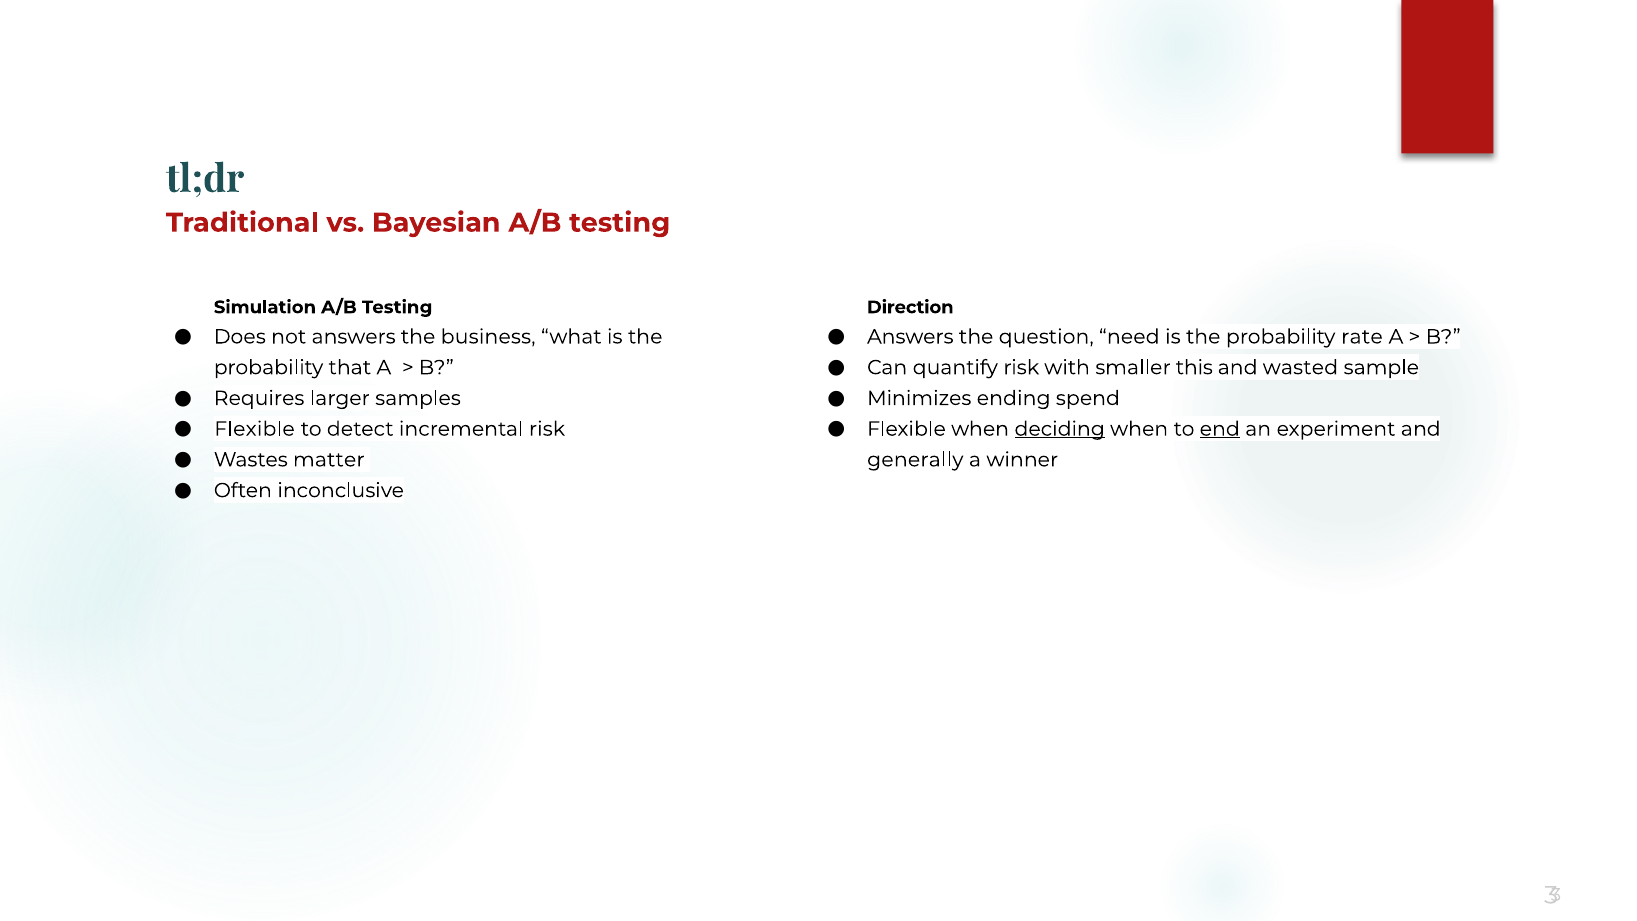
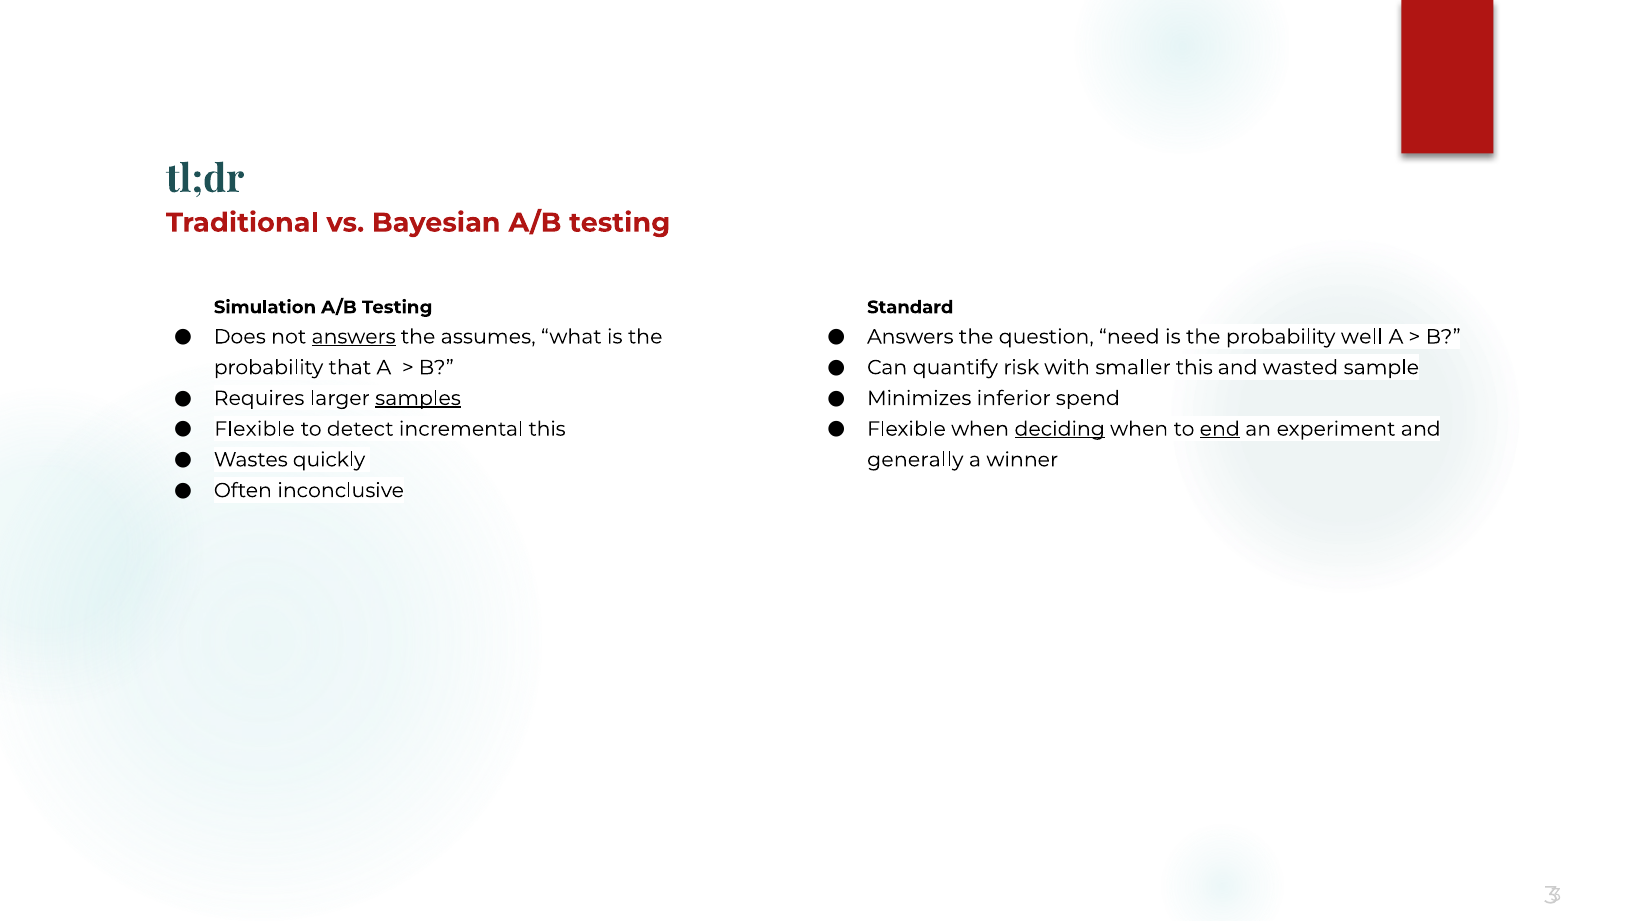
Direction: Direction -> Standard (910, 307)
answers underline: none -> present (354, 337)
business: business -> assumes (488, 337)
rate: rate -> well (1362, 337)
samples underline: none -> present (418, 398)
ending: ending -> inferior (1014, 398)
incremental risk: risk -> this (547, 429)
matter: matter -> quickly (329, 460)
